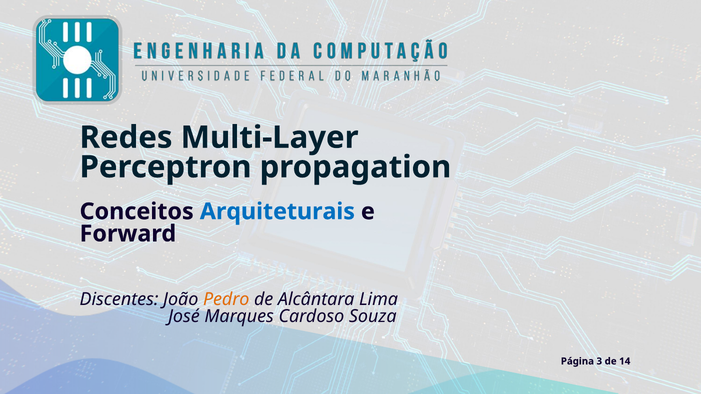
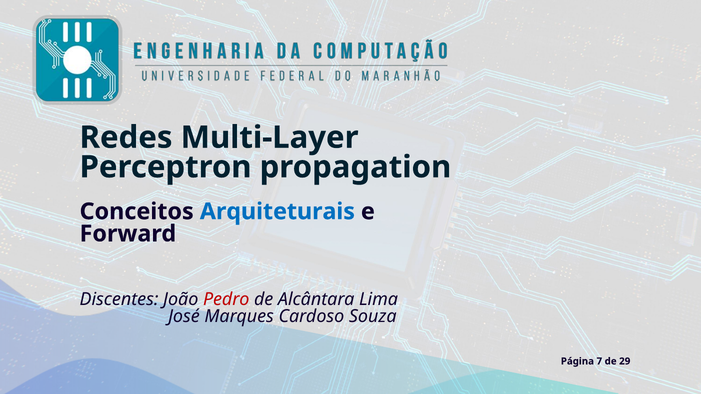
Pedro colour: orange -> red (226, 300)
3: 3 -> 7 (599, 362)
14: 14 -> 29 (625, 362)
